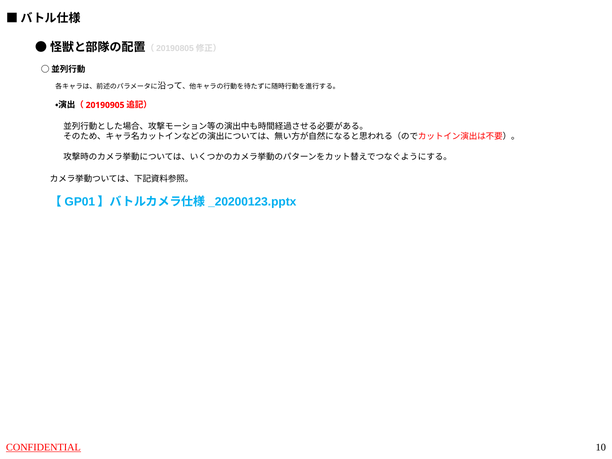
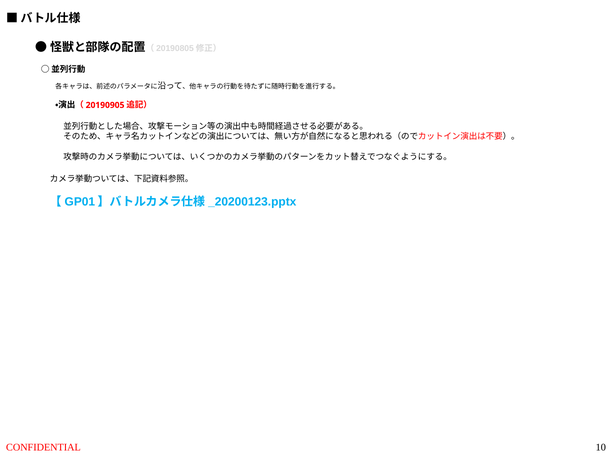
CONFIDENTIAL underline: present -> none (43, 447)
